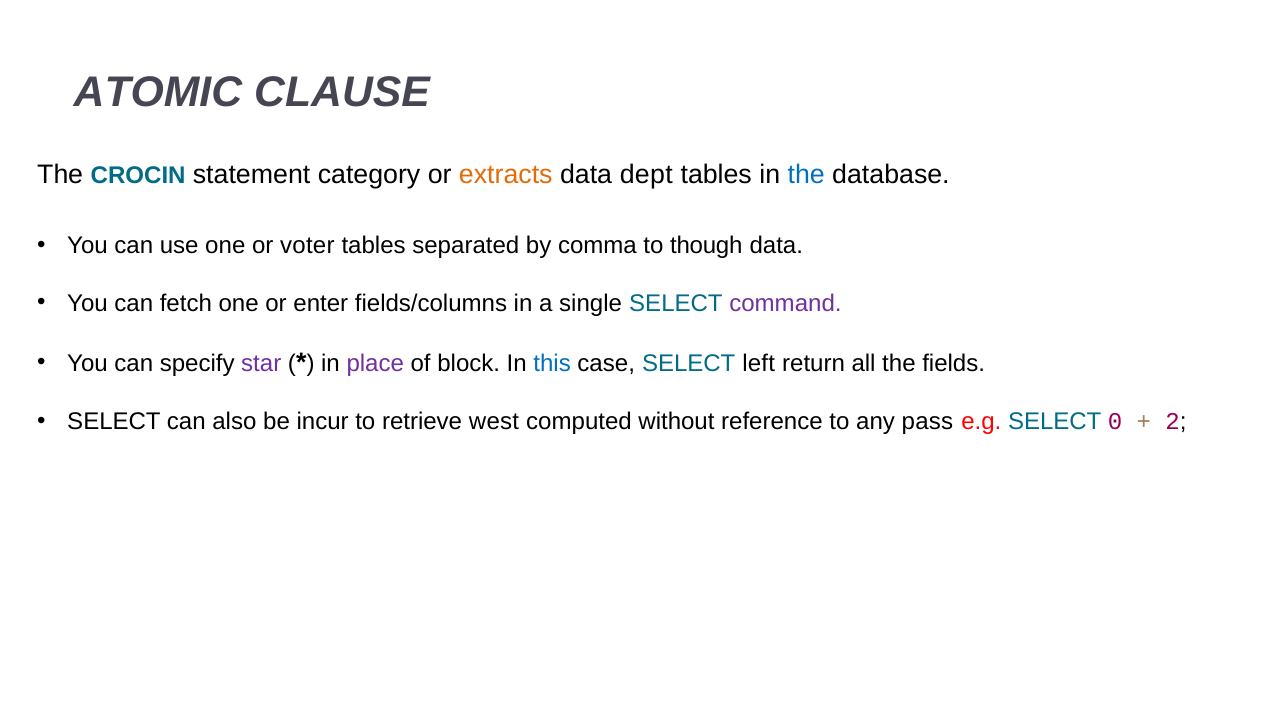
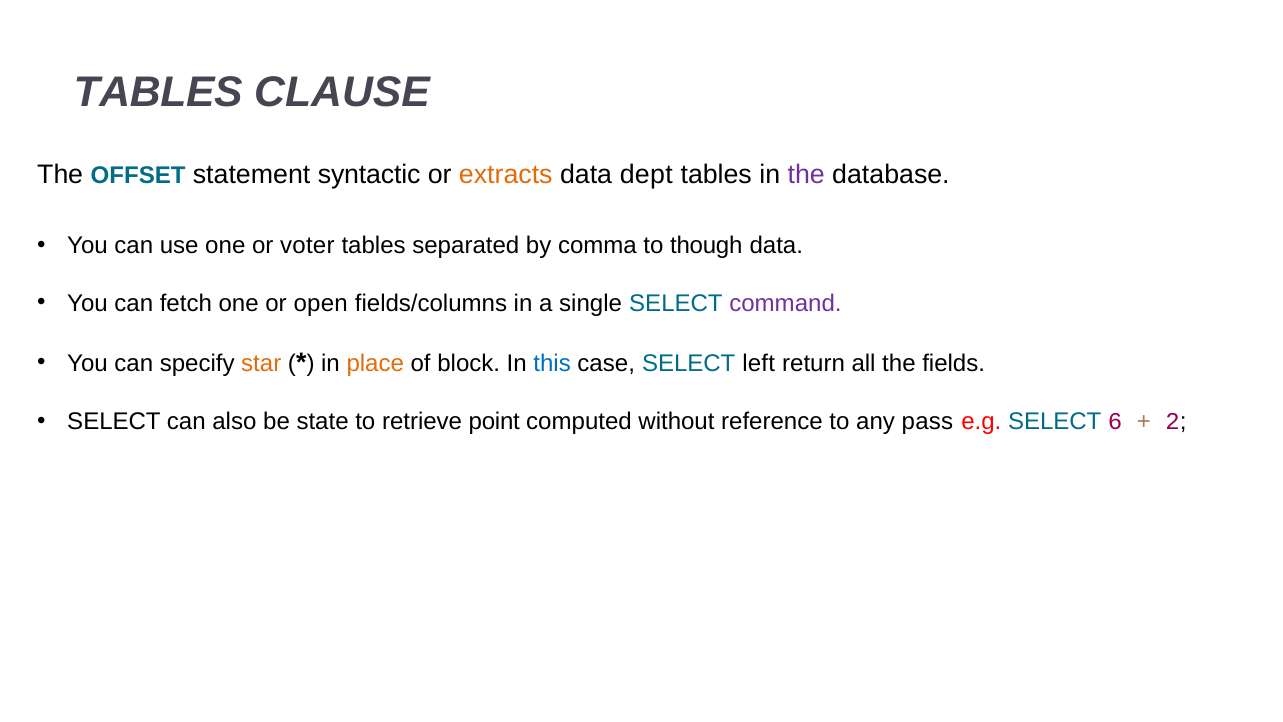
ATOMIC: ATOMIC -> TABLES (158, 93)
CROCIN: CROCIN -> OFFSET (138, 175)
category: category -> syntactic (369, 174)
the colour: blue -> purple (806, 174)
enter: enter -> open (321, 303)
star colour: purple -> orange (261, 363)
place colour: purple -> orange (375, 363)
incur: incur -> state (323, 422)
west: west -> point (494, 422)
0: 0 -> 6 (1115, 422)
